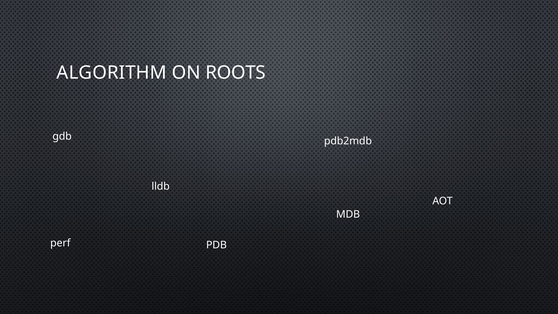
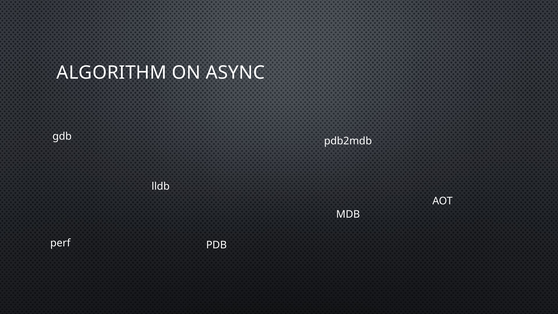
ROOTS: ROOTS -> ASYNC (235, 73)
